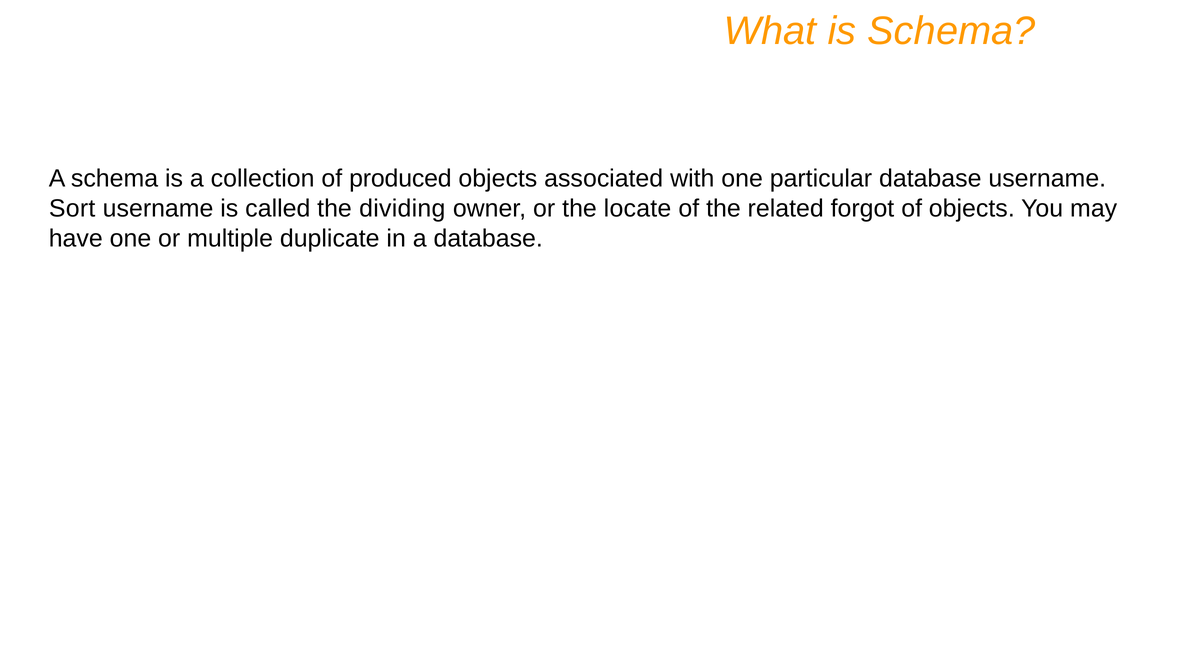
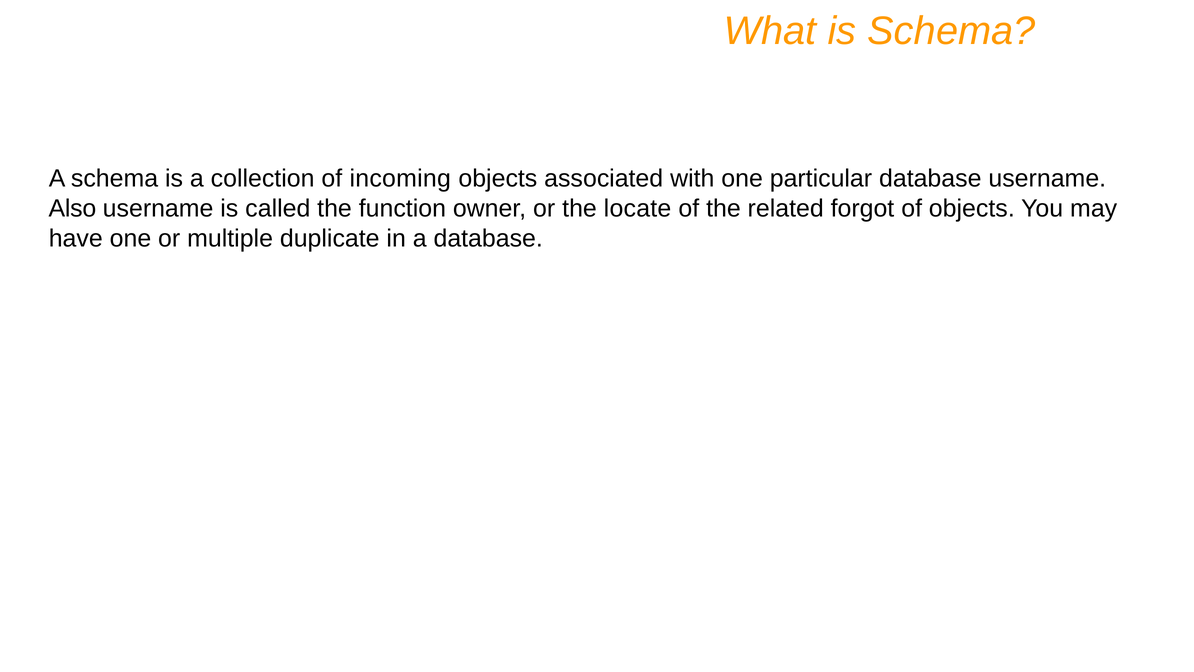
produced: produced -> incoming (400, 179)
Sort: Sort -> Also (72, 208)
dividing: dividing -> function (402, 208)
